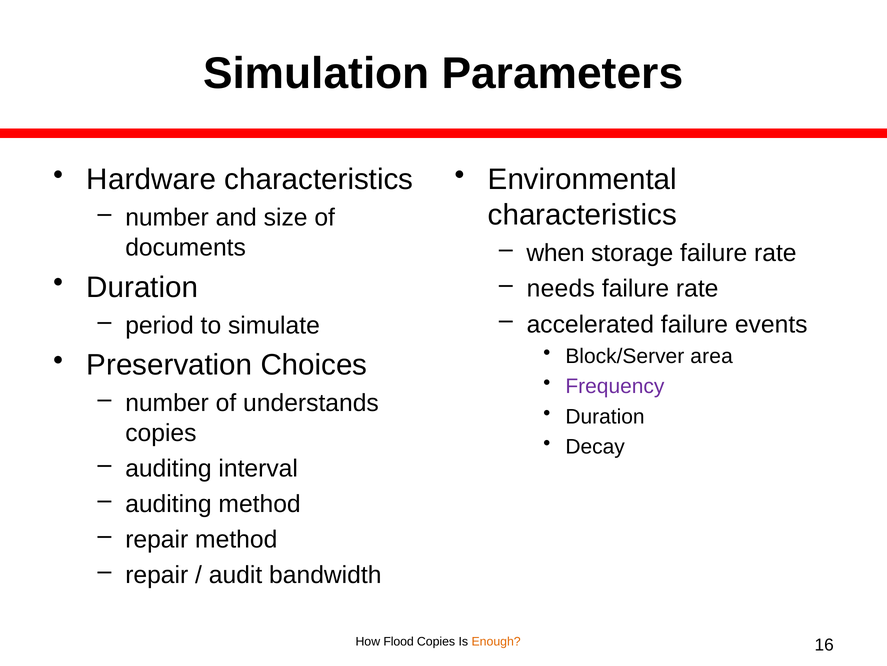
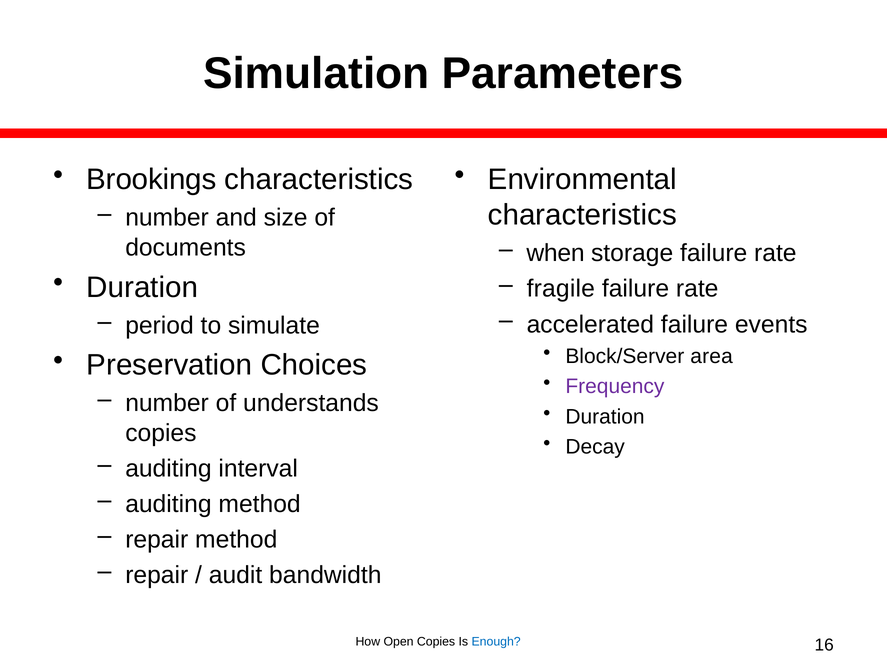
Hardware: Hardware -> Brookings (151, 179)
needs: needs -> fragile (561, 289)
Flood: Flood -> Open (399, 641)
Enough colour: orange -> blue (496, 641)
